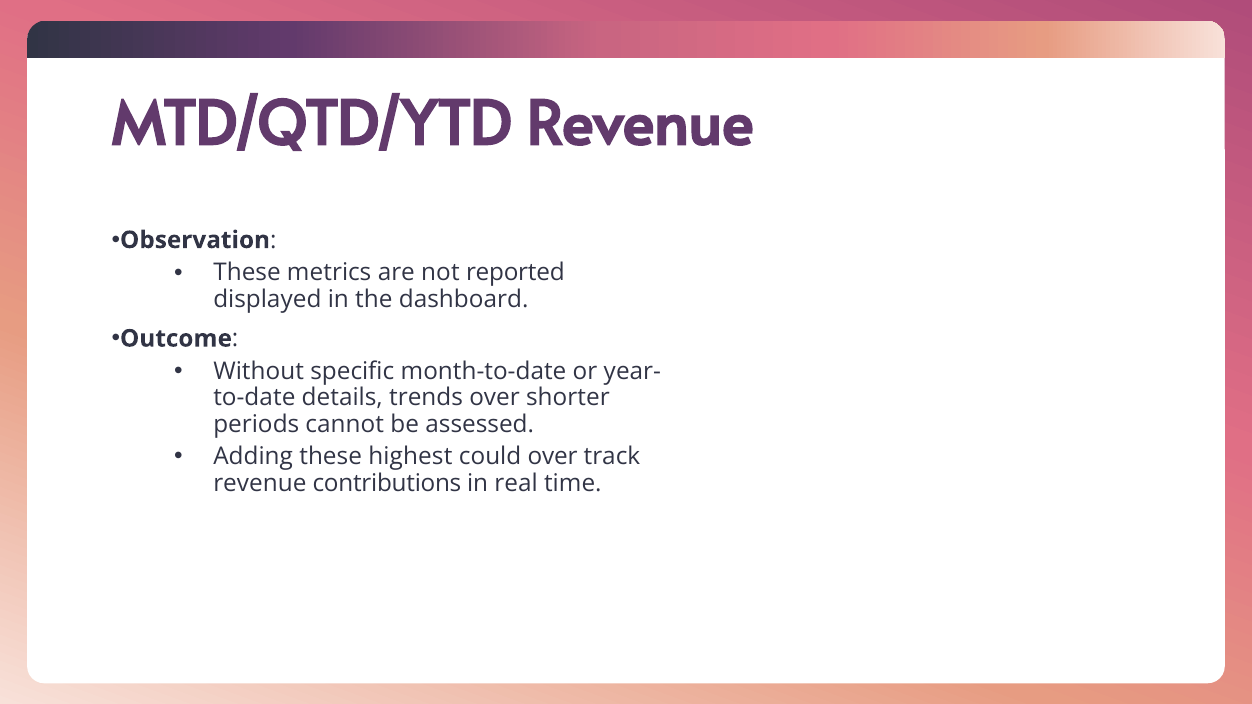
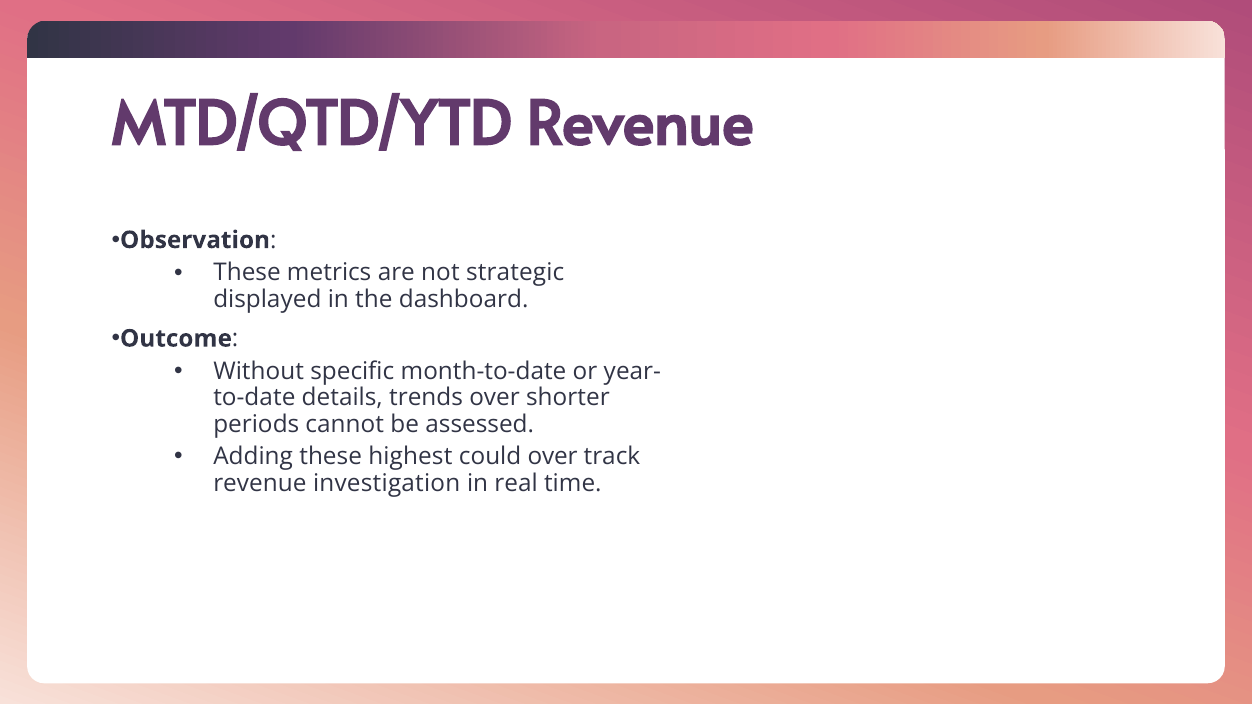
reported: reported -> strategic (515, 273)
contributions: contributions -> investigation (387, 483)
